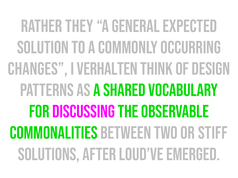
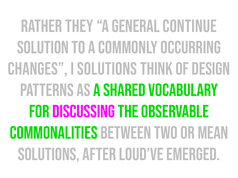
expected: expected -> continue (190, 26)
I verhalten: verhalten -> solutions (107, 69)
stiff: stiff -> mean (213, 133)
